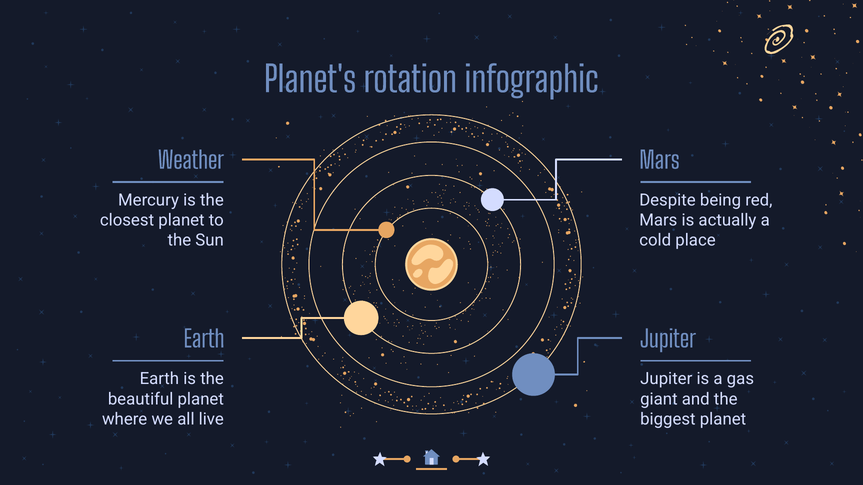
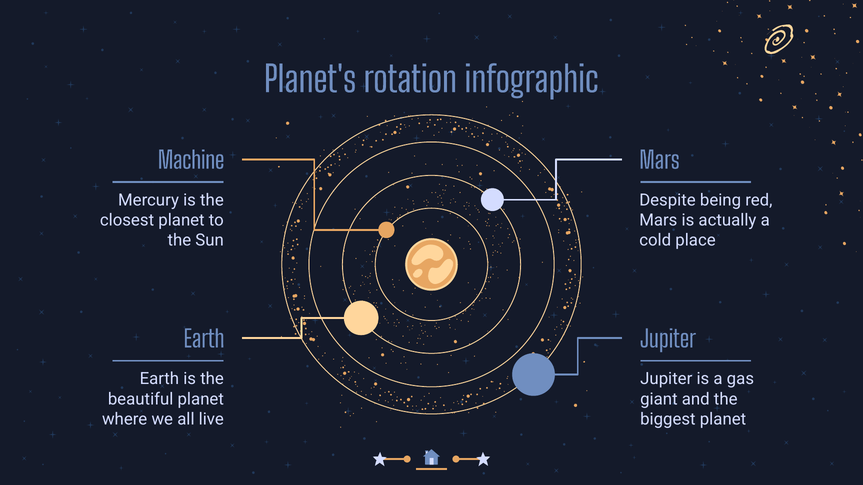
Weather: Weather -> Machine (191, 161)
